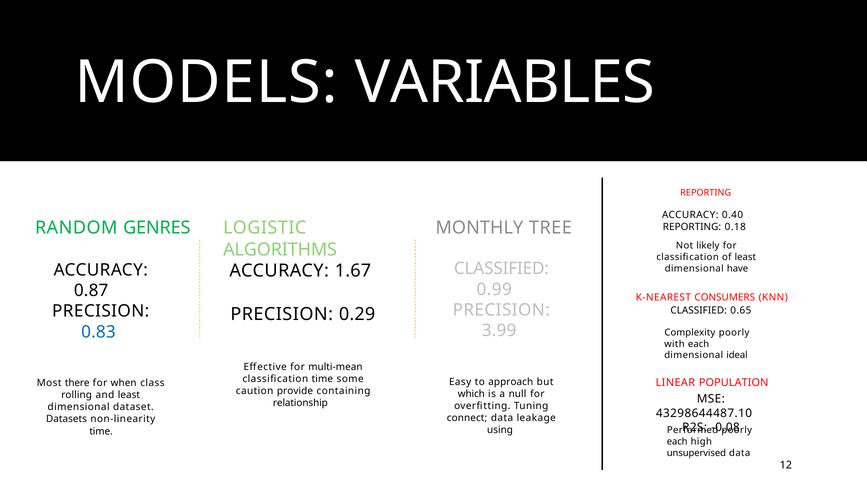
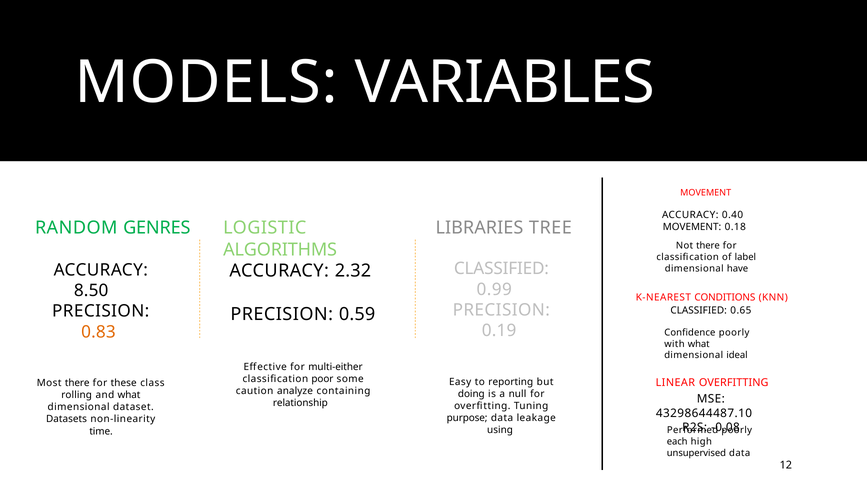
REPORTING: REPORTING -> MOVEMENT (706, 193)
MONTHLY: MONTHLY -> LIBRARIES (479, 228)
REPORTING: REPORTING -> MOVEMENT (692, 227)
Not likely: likely -> there (708, 246)
of least: least -> label (745, 257)
1.67: 1.67 -> 2.32 (353, 271)
0.87: 0.87 -> 8.50 (91, 290)
CONSUMERS: CONSUMERS -> CONDITIONS (725, 297)
0.29: 0.29 -> 0.59 (357, 314)
3.99: 3.99 -> 0.19 (499, 330)
0.83 colour: blue -> orange (99, 332)
Complexity: Complexity -> Confidence (690, 332)
with each: each -> what (699, 344)
multi-mean: multi-mean -> multi-either (335, 367)
classification time: time -> poor (322, 379)
approach: approach -> reporting (511, 382)
LINEAR POPULATION: POPULATION -> OVERFITTING (734, 382)
when: when -> these (124, 383)
provide: provide -> analyze (295, 391)
which: which -> doing (471, 394)
and least: least -> what (129, 395)
connect: connect -> purpose (467, 418)
